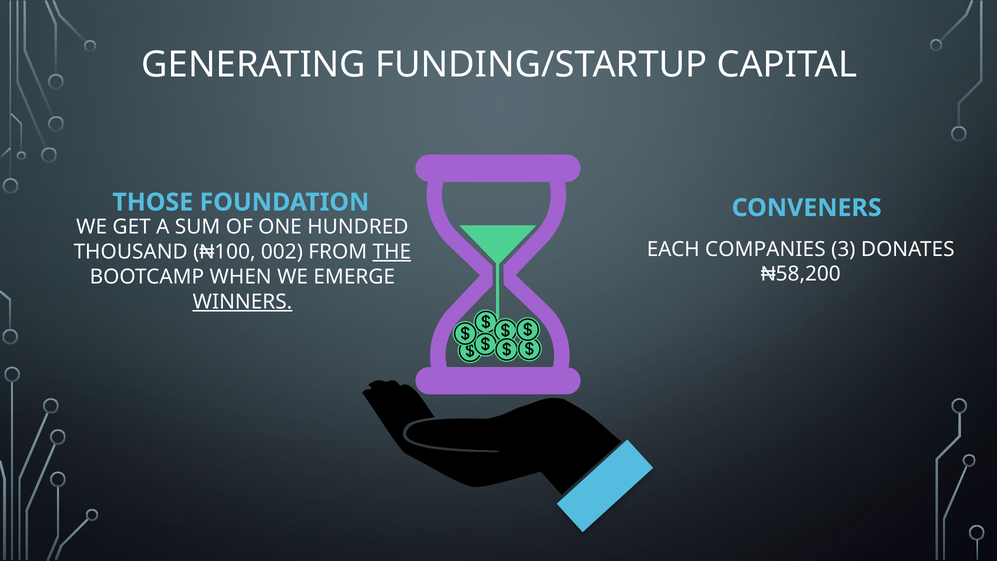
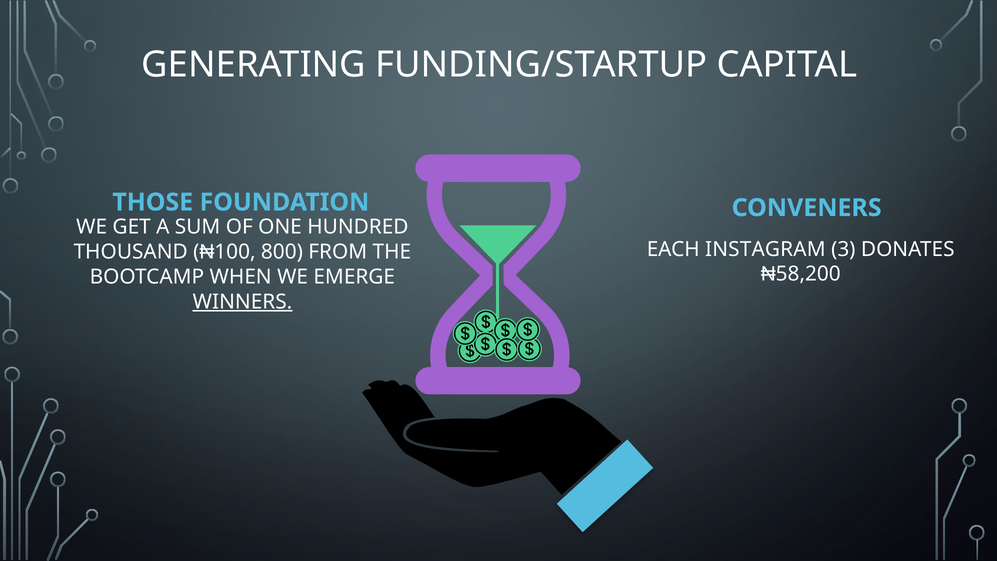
COMPANIES: COMPANIES -> INSTAGRAM (765, 249)
002: 002 -> 800 (282, 252)
THE underline: present -> none (392, 252)
